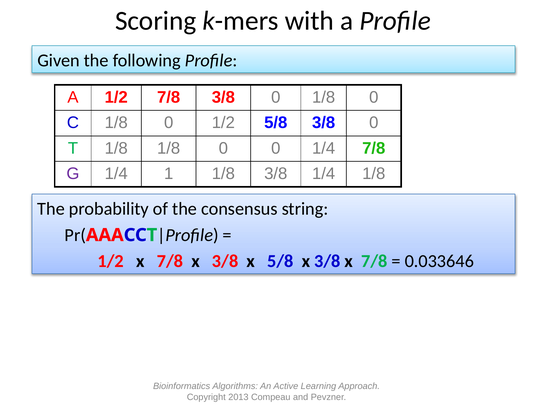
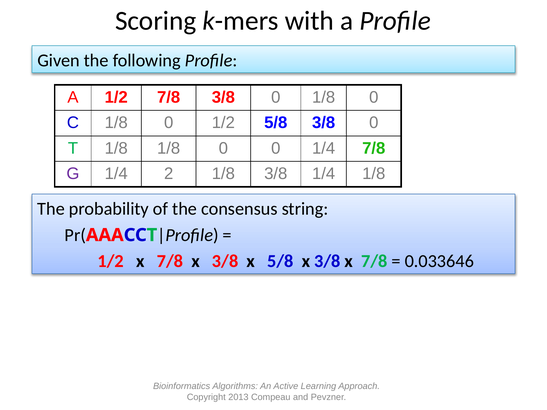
1: 1 -> 2 (169, 174)
